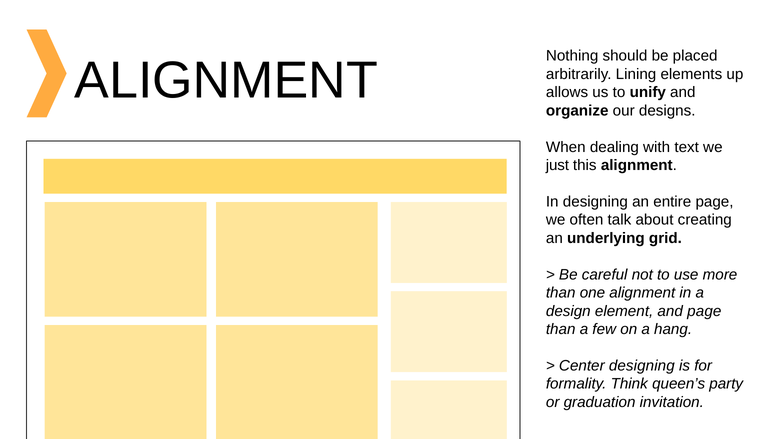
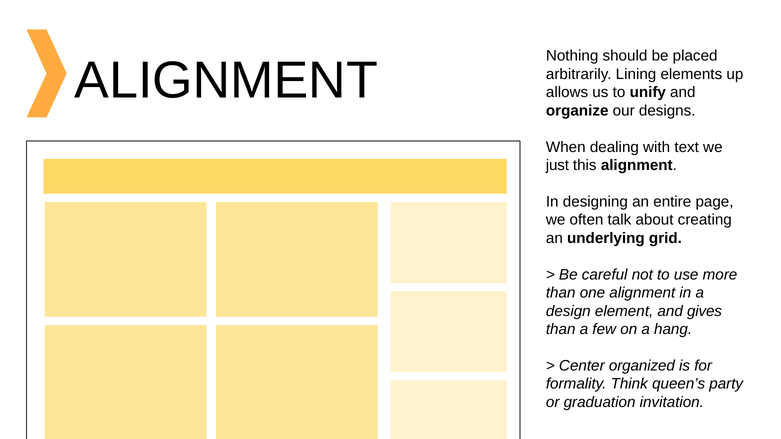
and page: page -> gives (704, 311)
Center designing: designing -> organized (642, 366)
